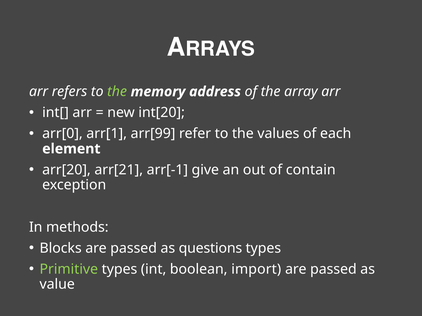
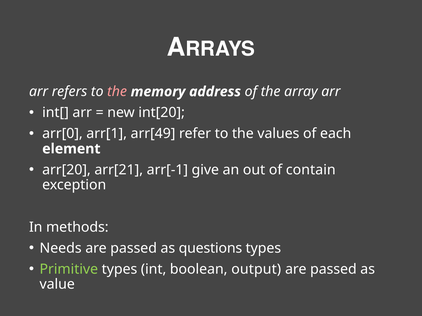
the colour: light green -> pink (117, 92)
arr[99: arr[99 -> arr[49 (153, 134)
Blocks: Blocks -> Needs (61, 248)
import: import -> output (256, 269)
